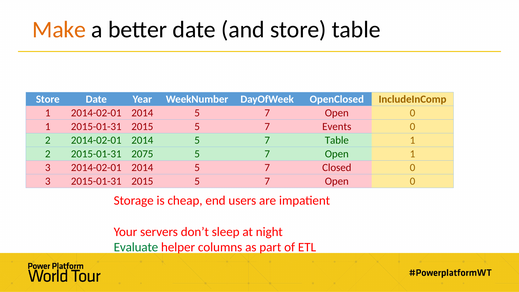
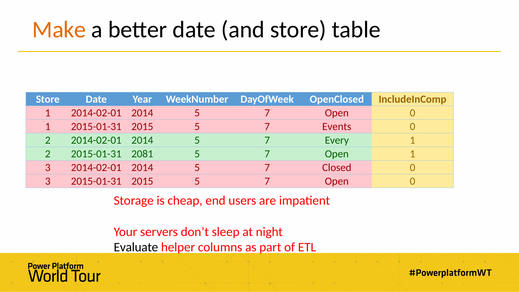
7 Table: Table -> Every (337, 140)
2075: 2075 -> 2081 (142, 154)
Evaluate colour: green -> black (136, 247)
